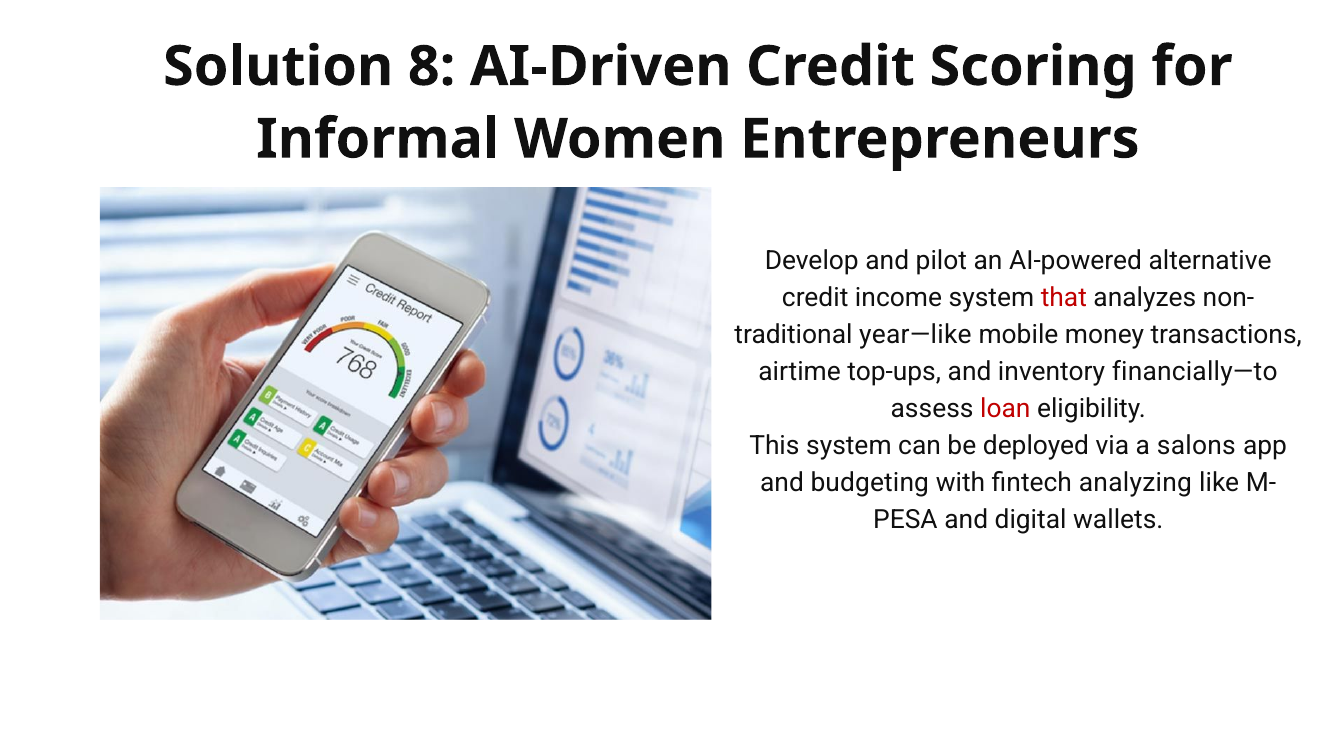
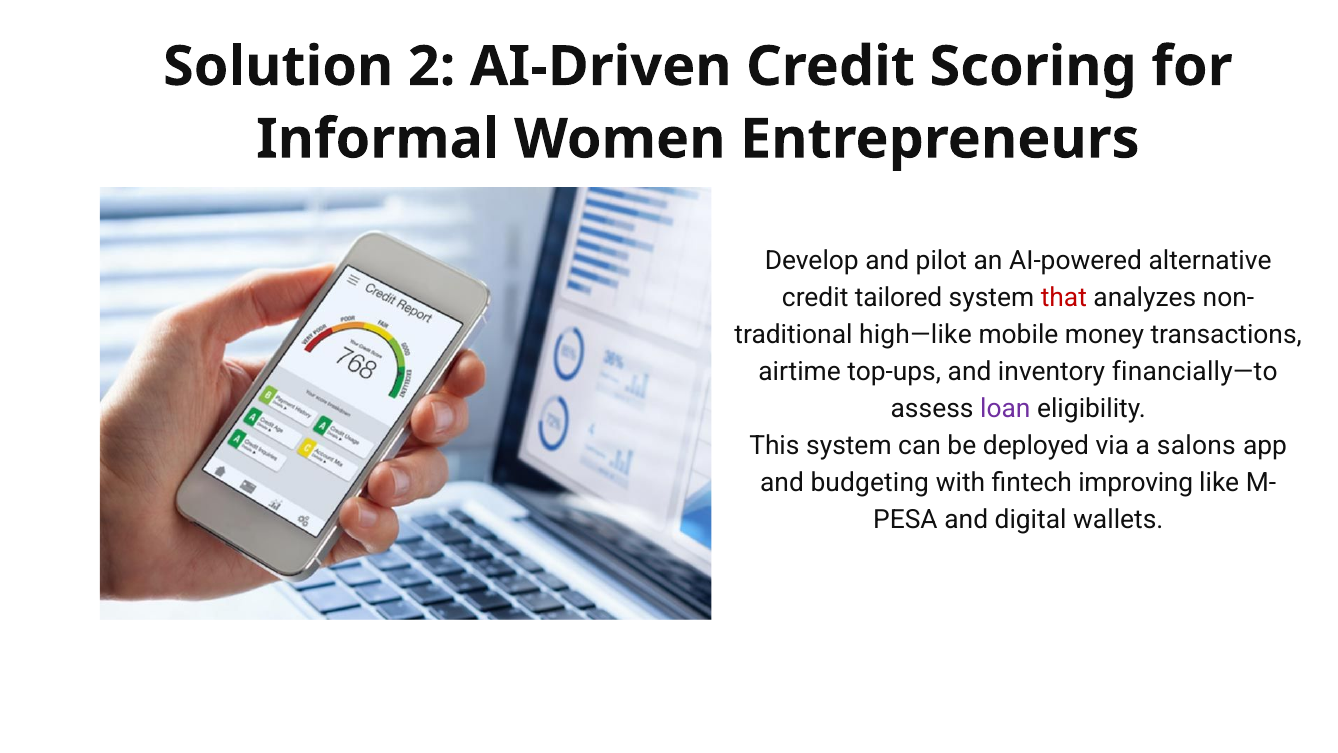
8: 8 -> 2 (432, 67)
income: income -> tailored (899, 298)
year—like: year—like -> high—like (915, 335)
loan colour: red -> purple (1005, 408)
analyzing: analyzing -> improving (1136, 482)
